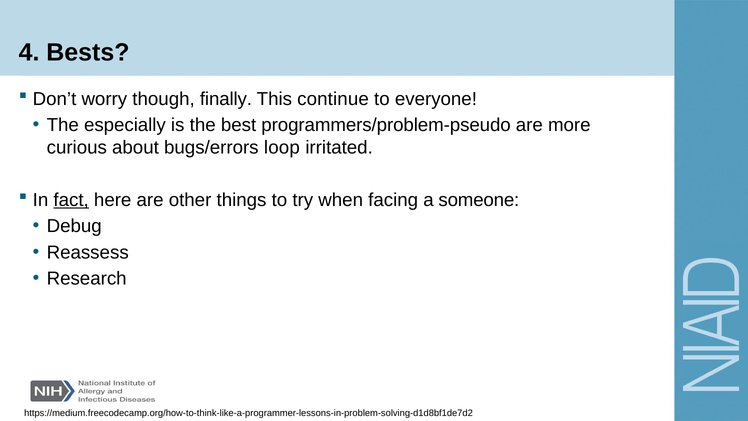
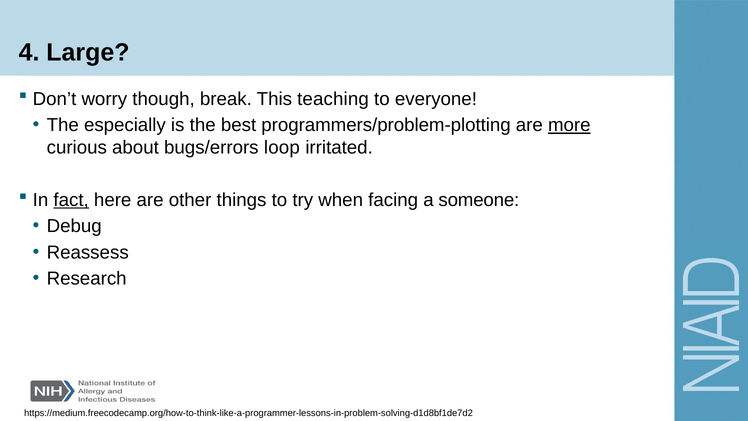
Bests: Bests -> Large (88, 52)
finally: finally -> break (226, 99)
continue: continue -> teaching (333, 99)
programmers/problem-pseudo: programmers/problem-pseudo -> programmers/problem-plotting (386, 125)
more underline: none -> present (569, 125)
